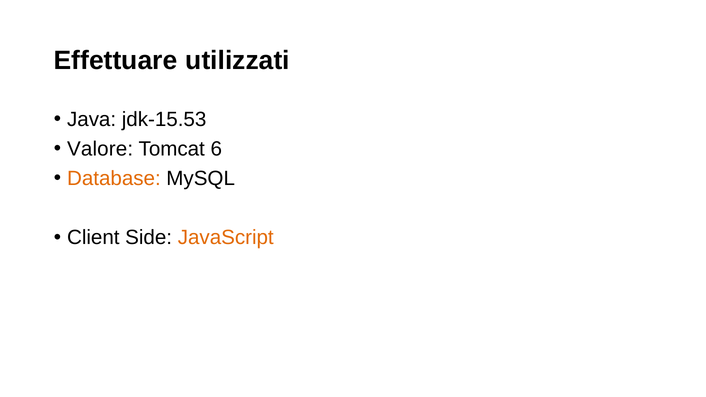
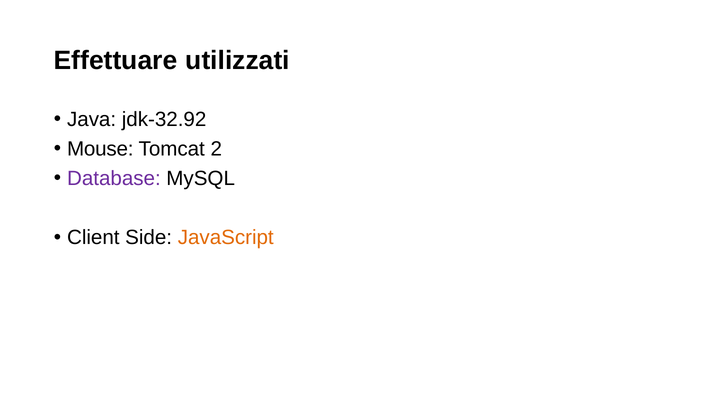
jdk-15.53: jdk-15.53 -> jdk-32.92 (164, 119)
Valore: Valore -> Mouse (100, 149)
6: 6 -> 2 (216, 149)
Database colour: orange -> purple (114, 179)
